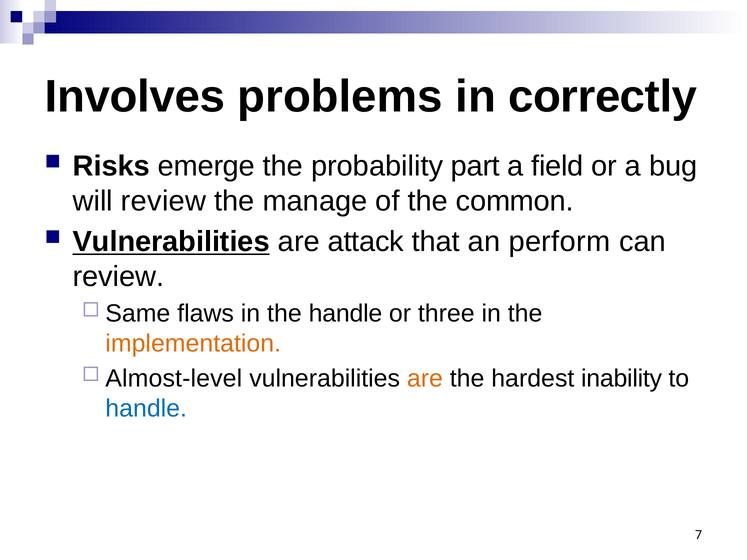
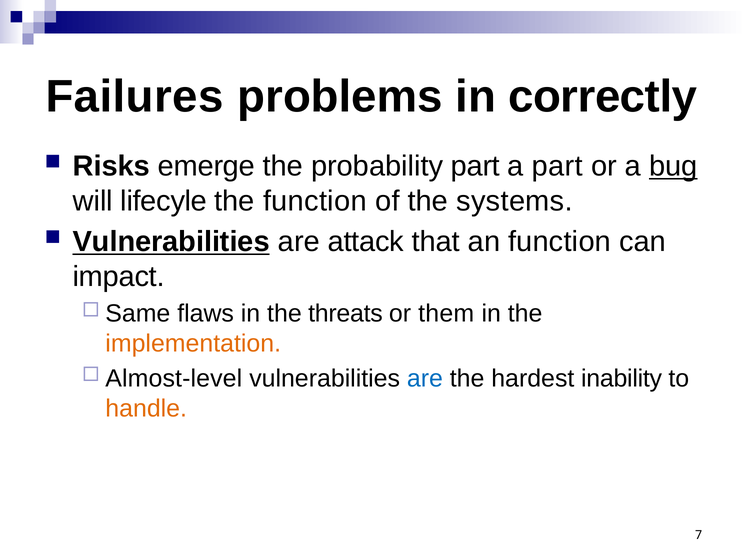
Involves: Involves -> Failures (135, 97)
a field: field -> part (557, 166)
bug underline: none -> present (673, 166)
will review: review -> lifecyle (164, 201)
the manage: manage -> function (315, 201)
common: common -> systems (515, 201)
an perform: perform -> function (560, 242)
review: review -> impact (119, 277)
the handle: handle -> threats (345, 314)
three: three -> them (446, 314)
are colour: orange -> blue (425, 379)
handle colour: blue -> orange (146, 409)
